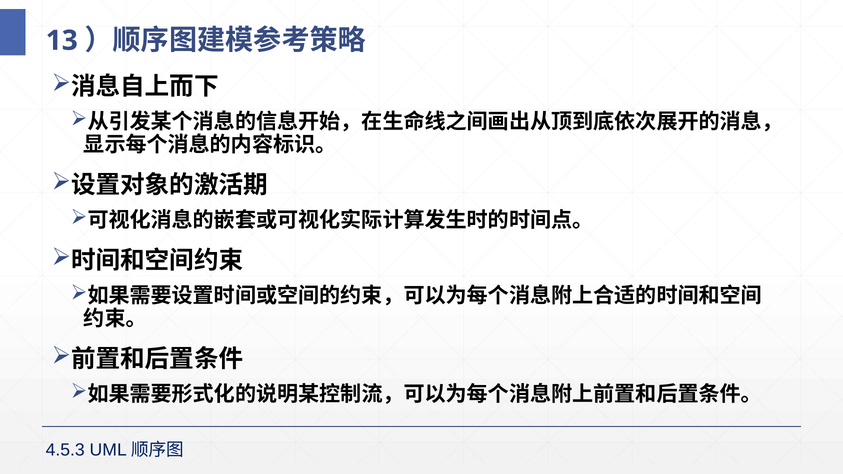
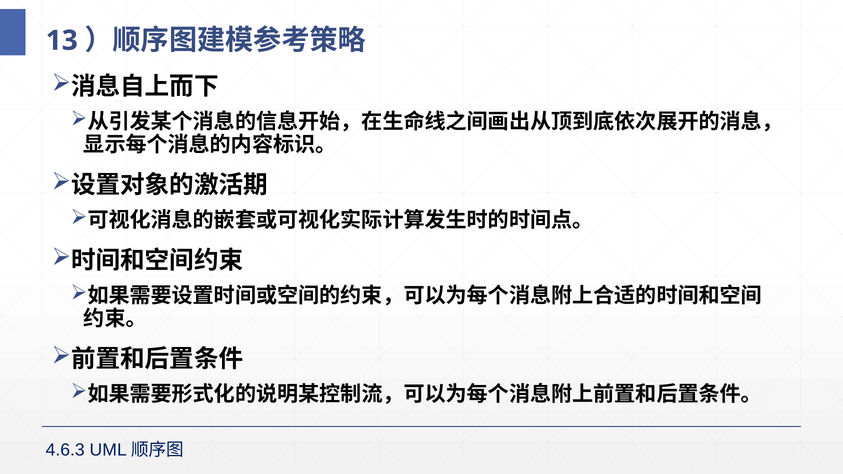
4.5.3: 4.5.3 -> 4.6.3 (65, 450)
